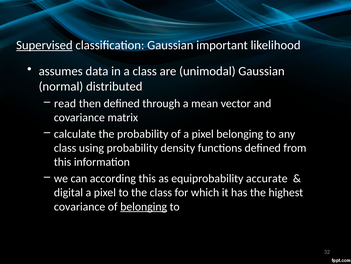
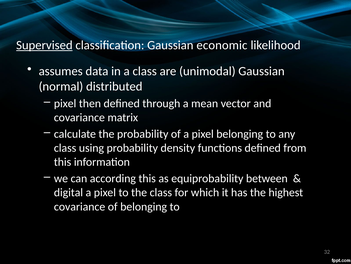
important: important -> economic (222, 45)
read: read -> pixel (65, 103)
accurate: accurate -> between (267, 178)
belonging underline: present -> none (144, 206)
